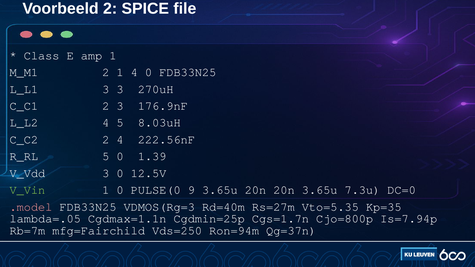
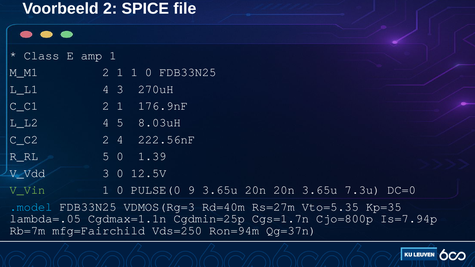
1 4: 4 -> 1 (134, 72)
L_L1 3: 3 -> 4 (106, 89)
C_C1 2 3: 3 -> 1 (120, 106)
.model colour: pink -> light blue (31, 207)
